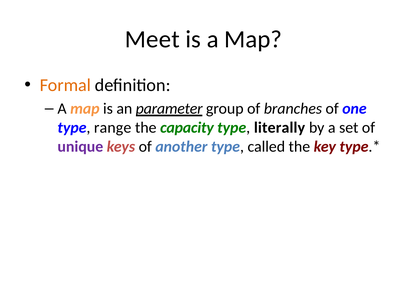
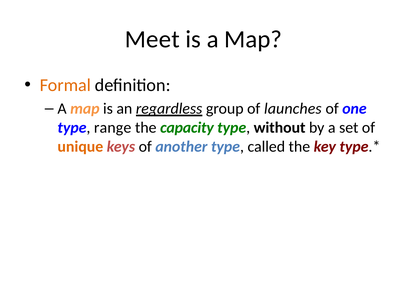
parameter: parameter -> regardless (169, 109)
branches: branches -> launches (293, 109)
literally: literally -> without (280, 128)
unique colour: purple -> orange (80, 147)
